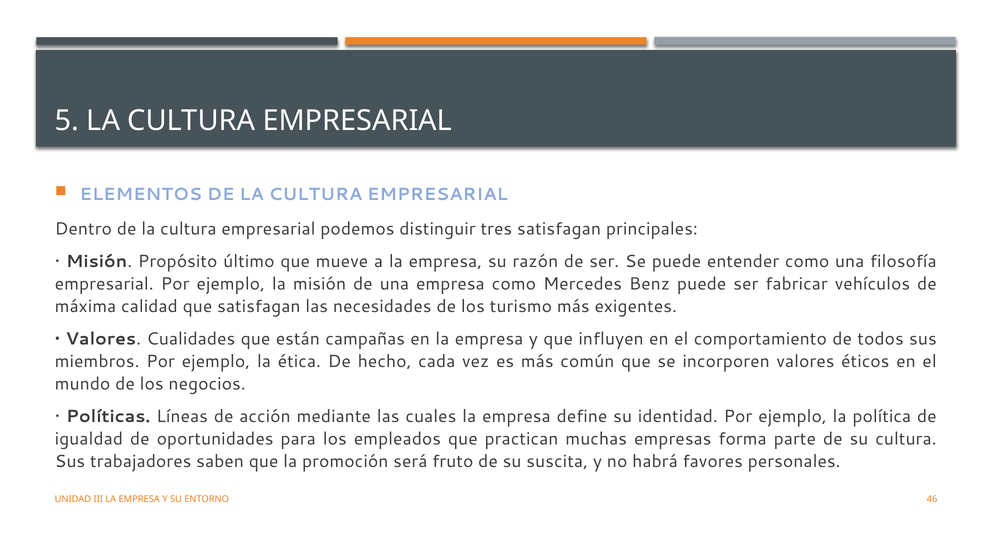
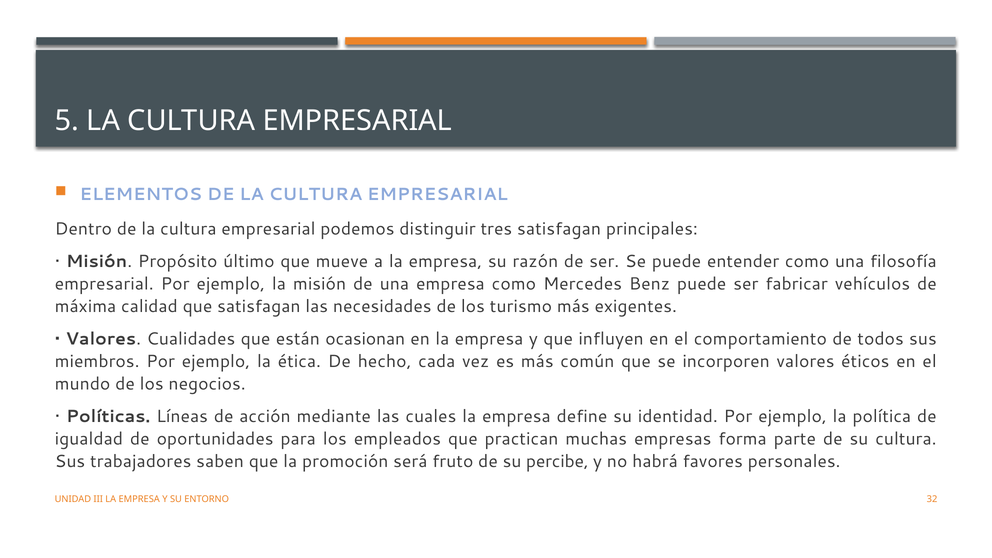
campañas: campañas -> ocasionan (365, 339)
suscita: suscita -> percibe (557, 462)
46: 46 -> 32 (932, 499)
